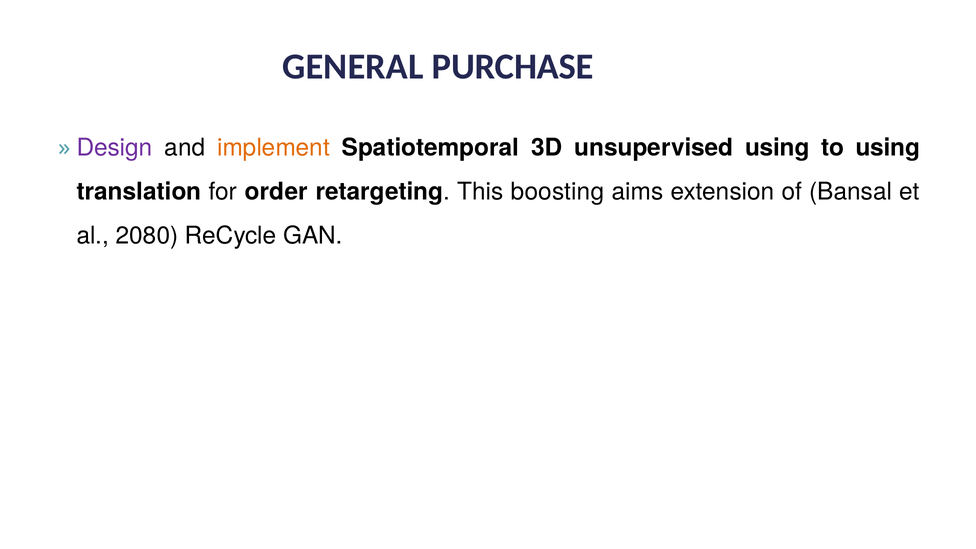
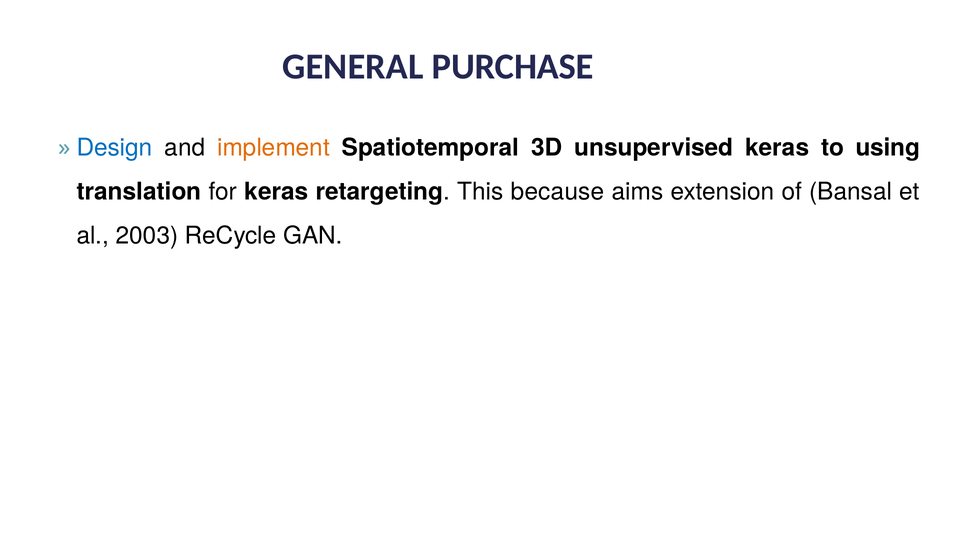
Design colour: purple -> blue (115, 148)
unsupervised using: using -> keras (777, 148)
for order: order -> keras (276, 192)
boosting: boosting -> because (558, 192)
2080: 2080 -> 2003 (147, 236)
